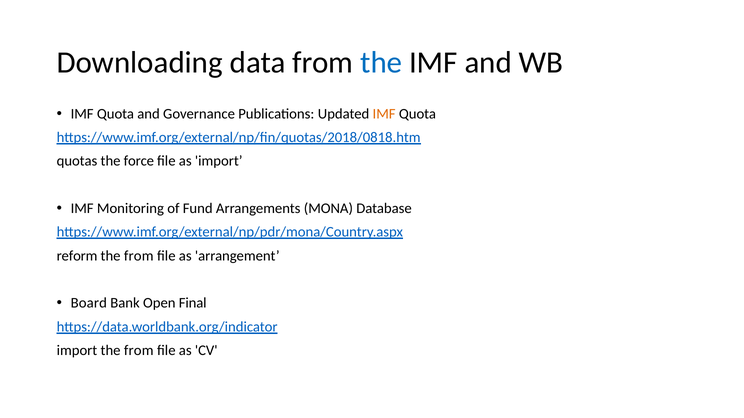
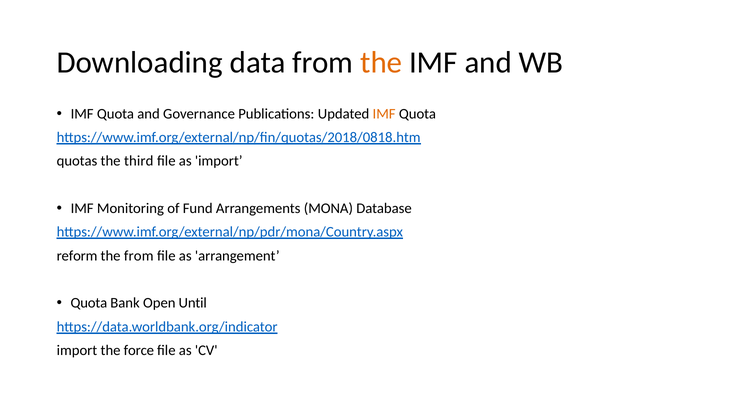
the colour: blue -> orange (381, 63)
force: force -> third (139, 161)
Board: Board -> Quota (89, 303)
Final: Final -> Until (193, 303)
import the from: from -> force (139, 351)
